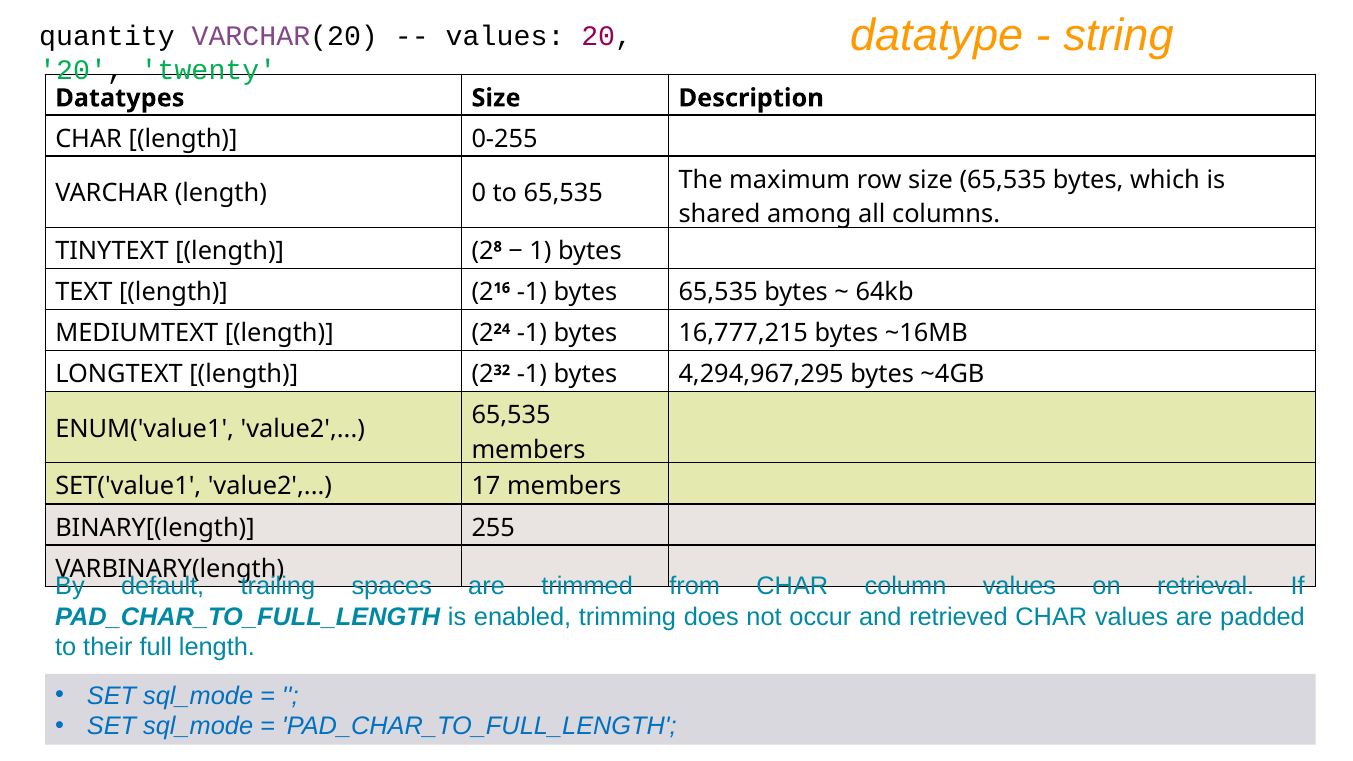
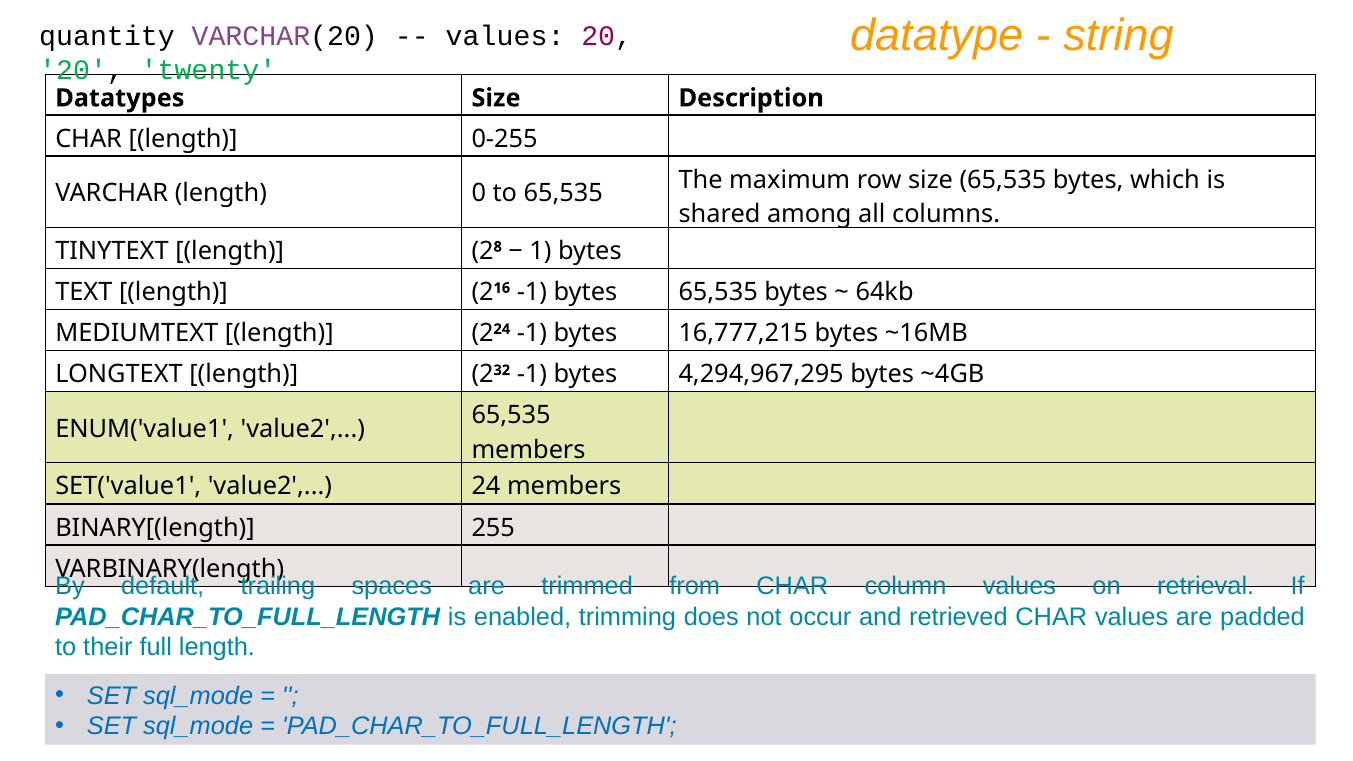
17: 17 -> 24 (486, 487)
